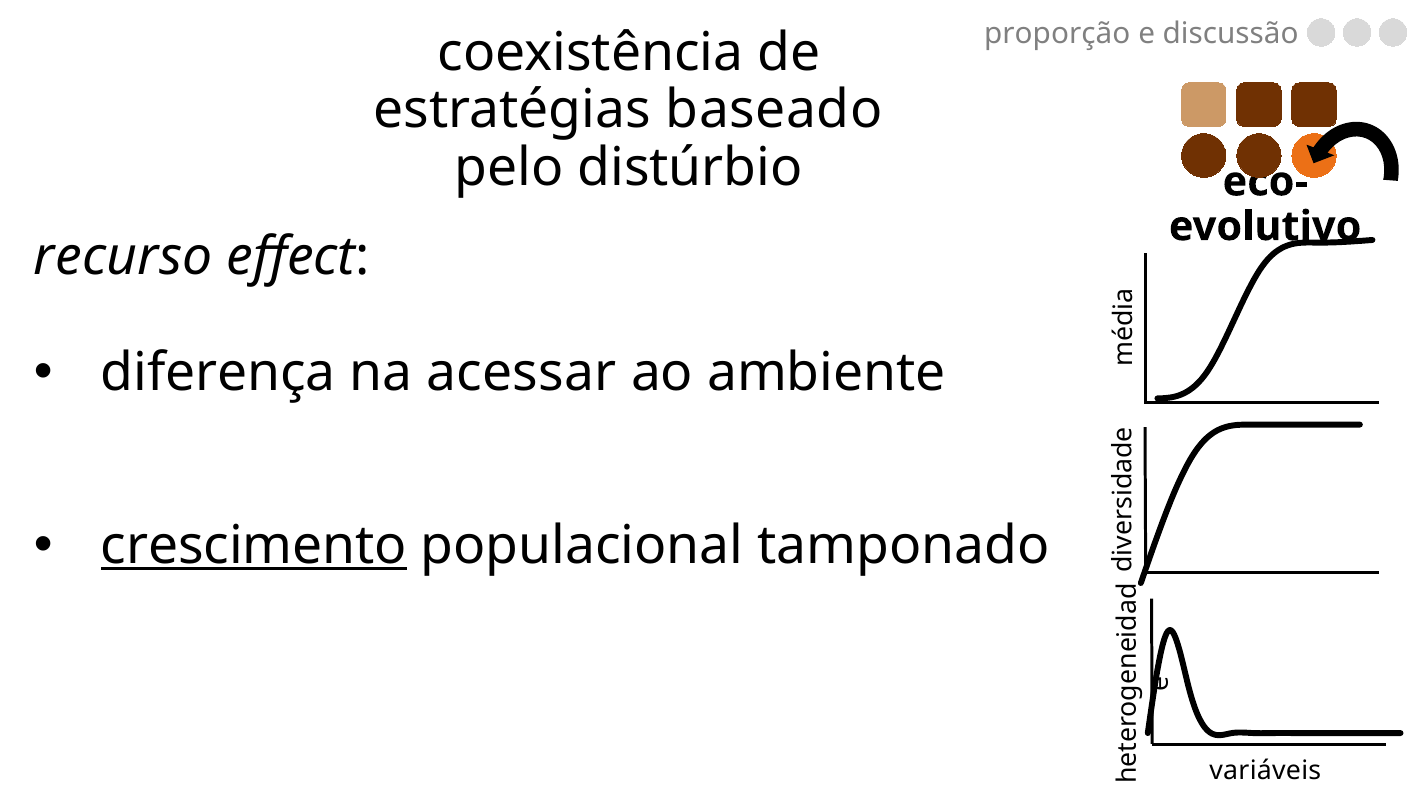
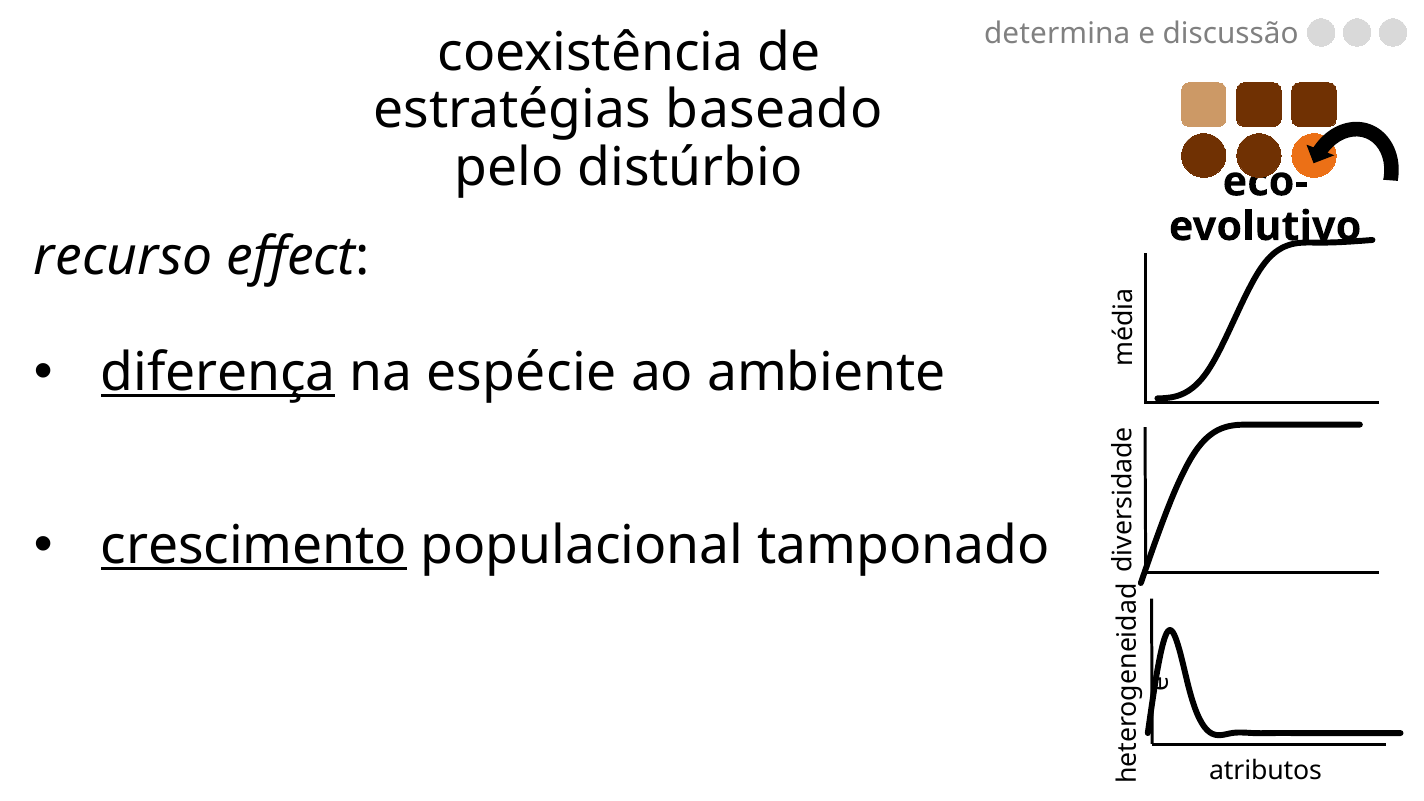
proporção: proporção -> determina (1057, 33)
diferença underline: none -> present (218, 373)
acessar: acessar -> espécie (521, 373)
variáveis: variáveis -> atributos (1266, 771)
